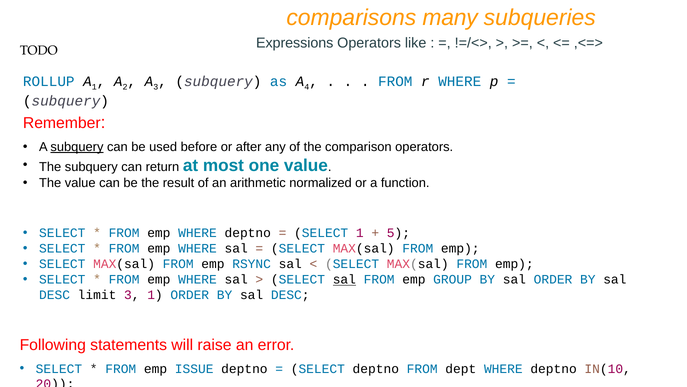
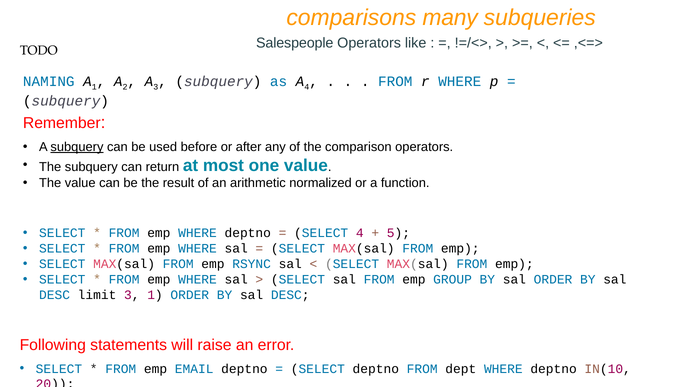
Expressions: Expressions -> Salespeople (295, 43)
ROLLUP: ROLLUP -> NAMING (49, 81)
SELECT 1: 1 -> 4 (360, 233)
sal underline: present -> none (344, 279)
ISSUE: ISSUE -> EMAIL (194, 368)
